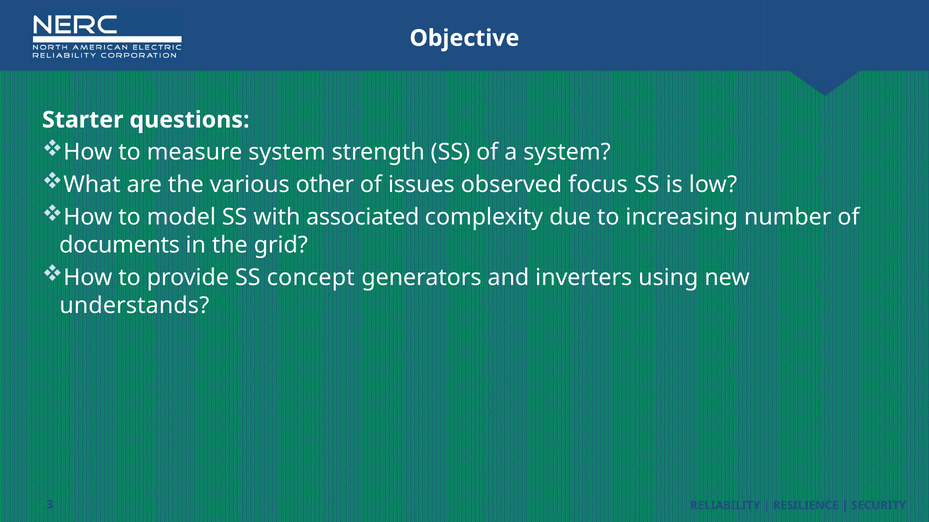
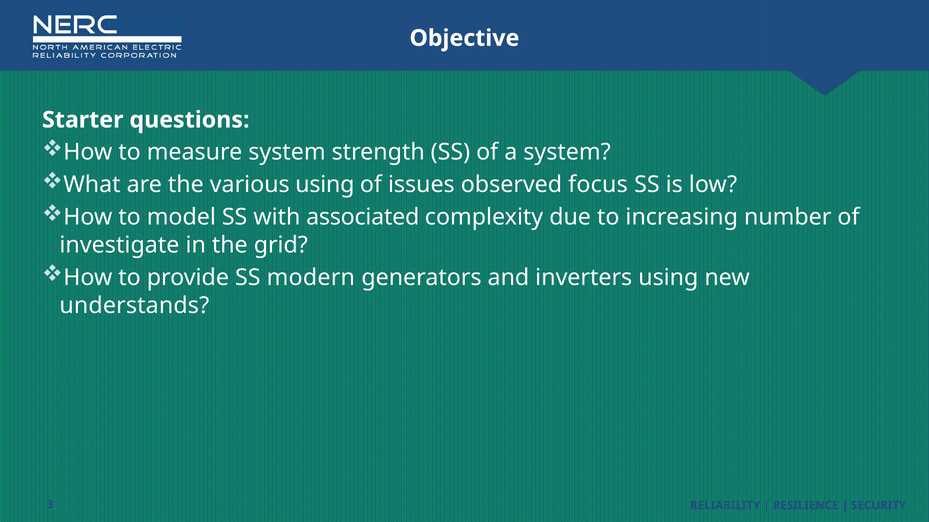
various other: other -> using (325, 185)
documents: documents -> investigate (119, 245)
concept: concept -> modern (311, 278)
